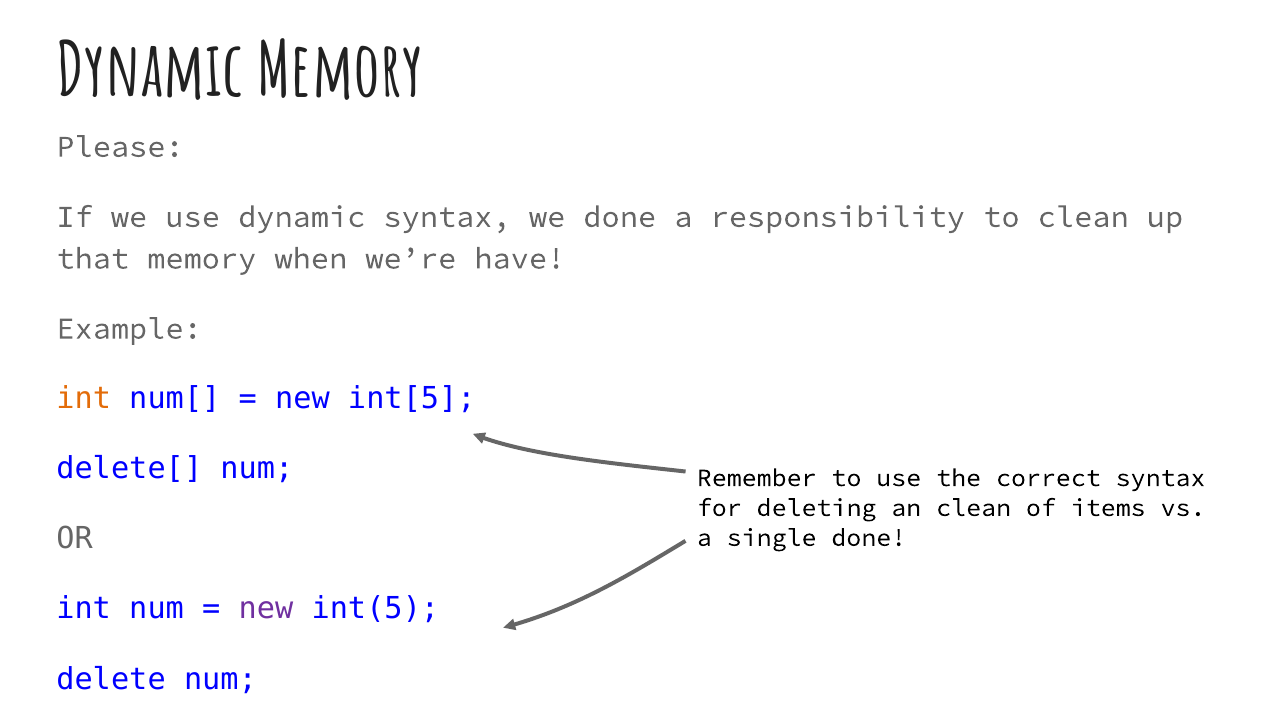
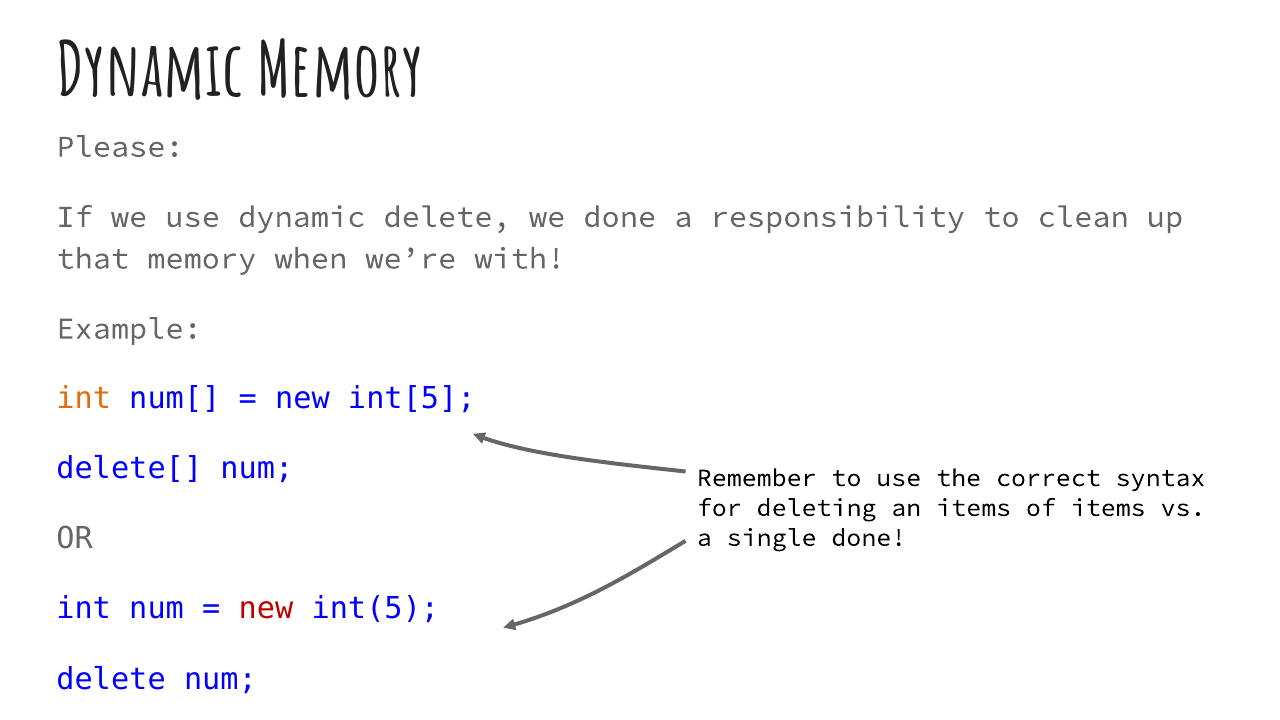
dynamic syntax: syntax -> delete (447, 217)
have: have -> with (520, 259)
an clean: clean -> items (974, 508)
new colour: purple -> red (266, 609)
